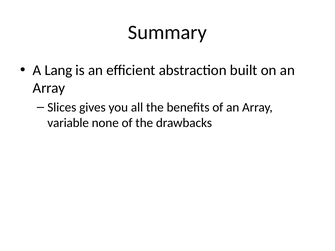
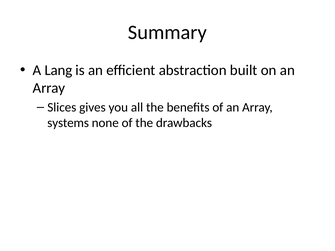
variable: variable -> systems (68, 123)
